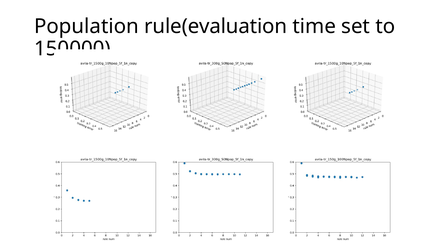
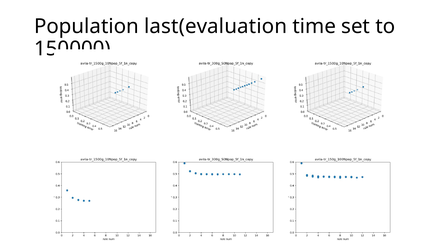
rule(evaluation: rule(evaluation -> last(evaluation (216, 26)
